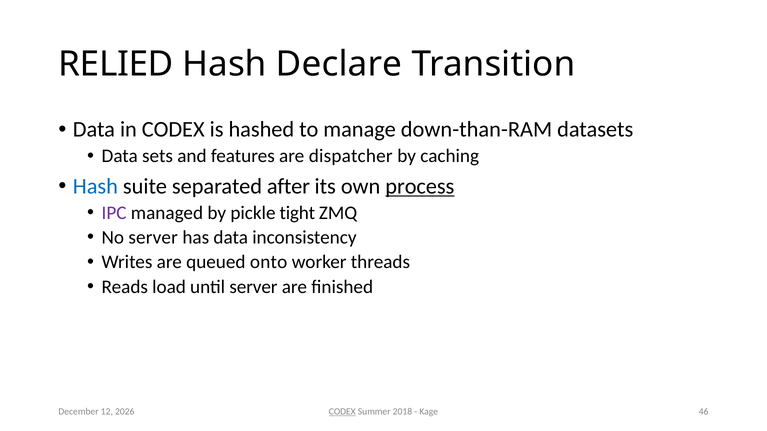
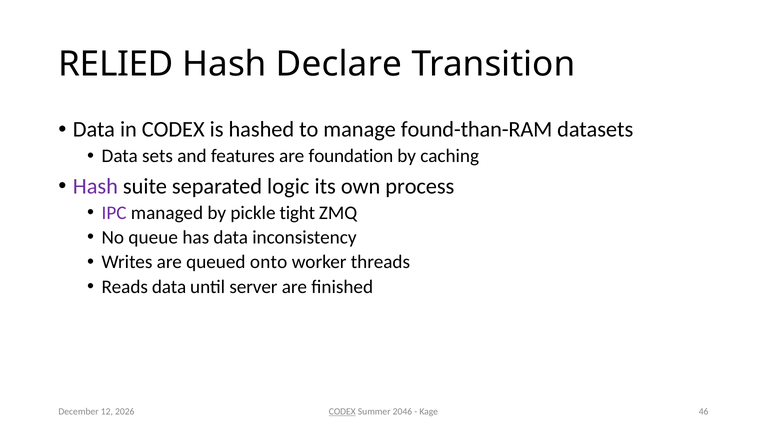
down-than-RAM: down-than-RAM -> found-than-RAM (477, 130)
dispatcher: dispatcher -> foundation (351, 156)
Hash colour: blue -> purple (95, 187)
after: after -> logic (288, 187)
process underline: present -> none (420, 187)
No server: server -> queue (153, 238)
Reads load: load -> data (169, 287)
2018: 2018 -> 2046 (402, 412)
